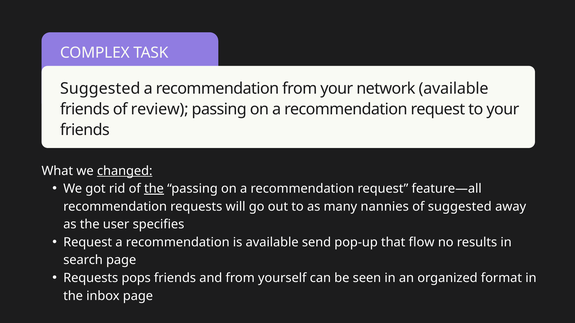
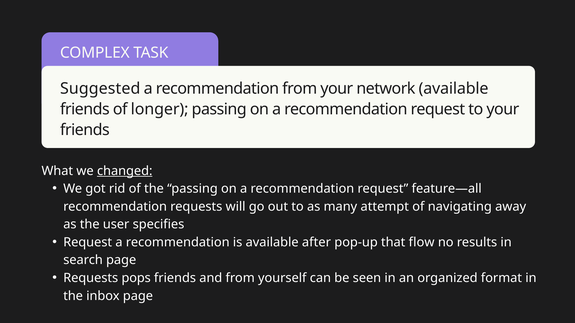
review: review -> longer (160, 109)
the underline: present -> none (154, 189)
nannies: nannies -> attempt (385, 207)
of suggested: suggested -> navigating (460, 207)
send: send -> after (316, 243)
